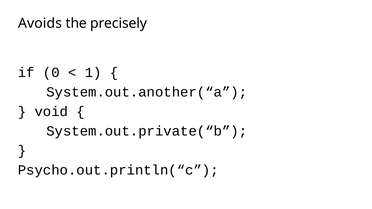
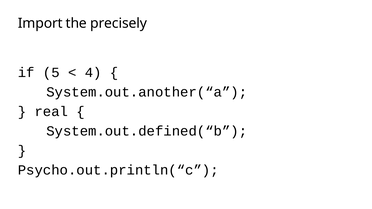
Avoids: Avoids -> Import (40, 23)
0: 0 -> 5 (51, 73)
1: 1 -> 4 (93, 73)
void: void -> real (51, 112)
System.out.private(“b: System.out.private(“b -> System.out.defined(“b (147, 131)
